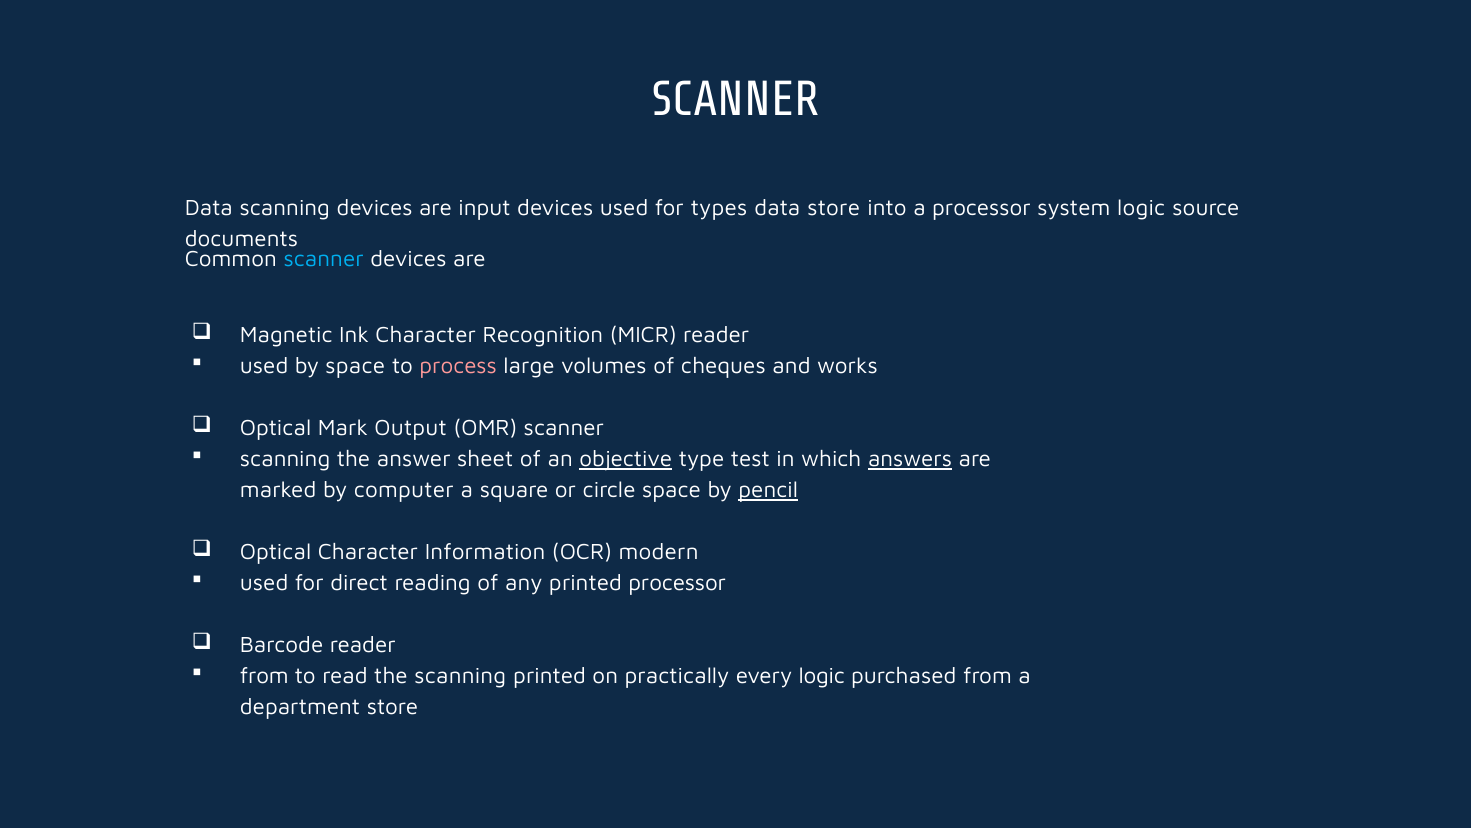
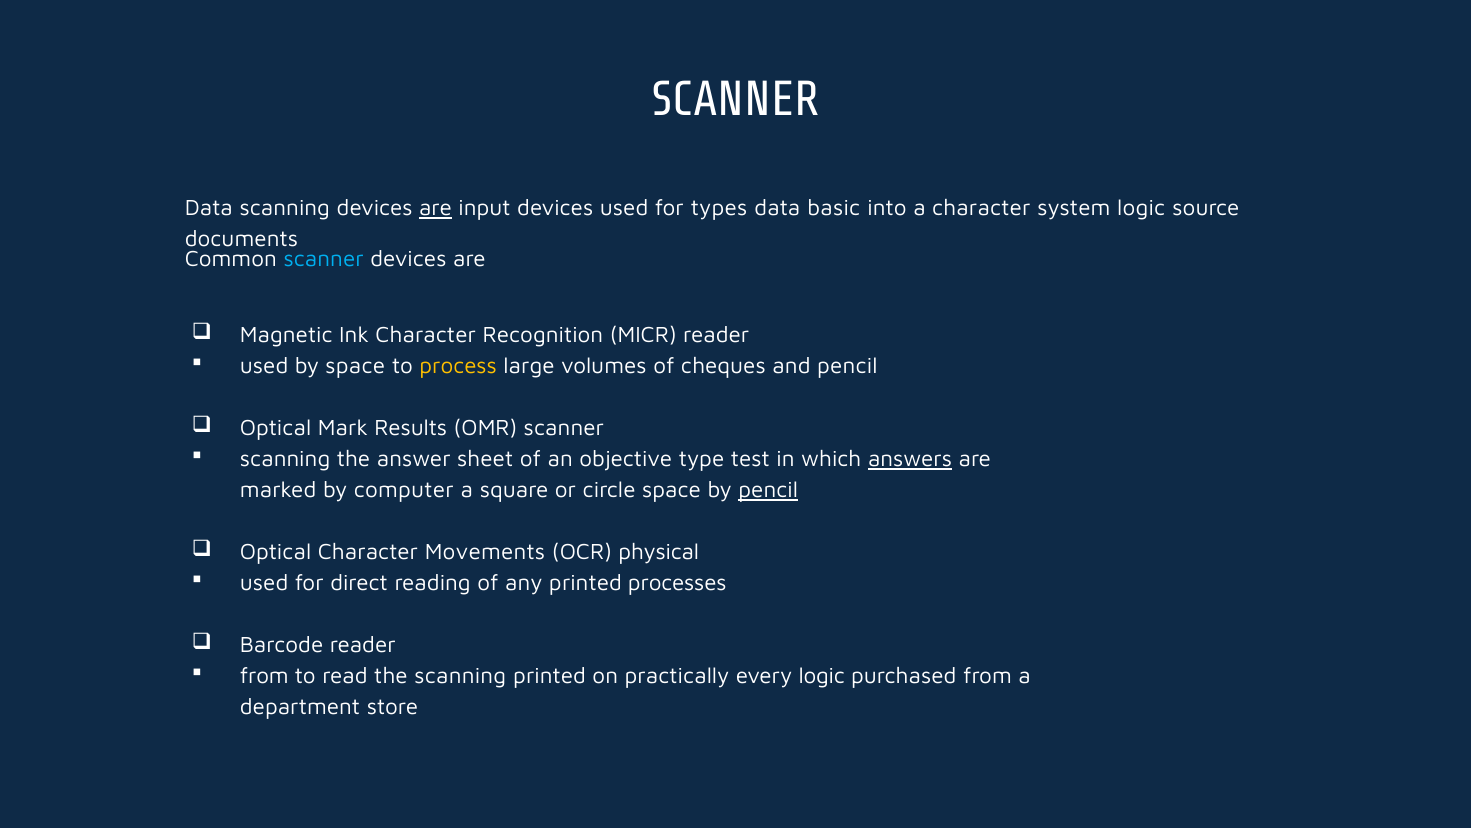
are underline: none -> present (436, 208)
data store: store -> basic (834, 208)
a processor: processor -> character (981, 208)
process colour: pink -> yellow (458, 366)
and works: works -> pencil (847, 366)
Output: Output -> Results (411, 428)
objective underline: present -> none (626, 459)
Information: Information -> Movements (485, 552)
modern: modern -> physical (659, 552)
printed processor: processor -> processes (677, 583)
